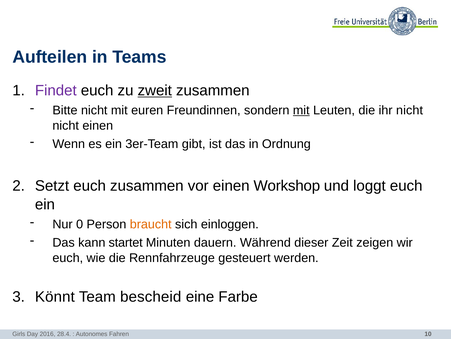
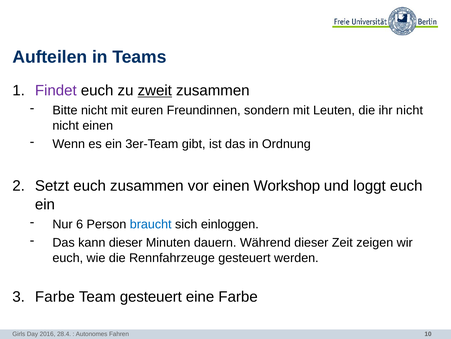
mit underline: present -> none (301, 110)
0: 0 -> 6 (80, 224)
braucht colour: orange -> blue (151, 224)
kann startet: startet -> dieser (126, 242)
Könnt: Könnt -> Farbe (55, 296)
Team bescheid: bescheid -> gesteuert (151, 296)
